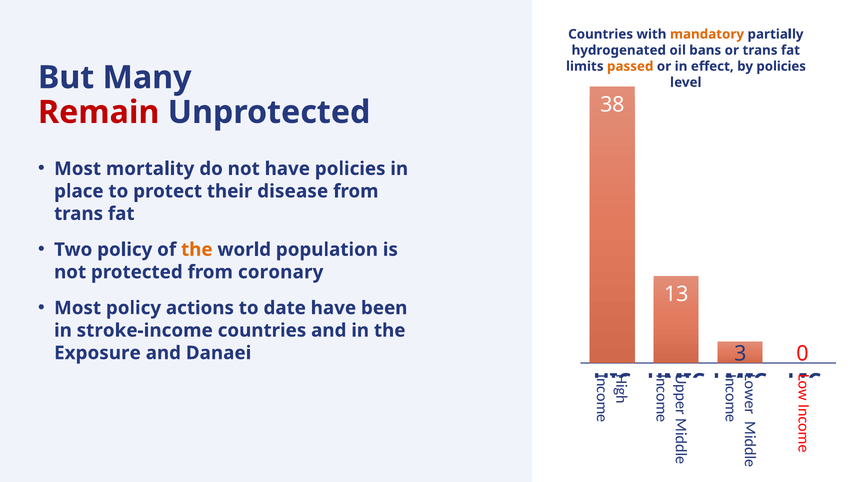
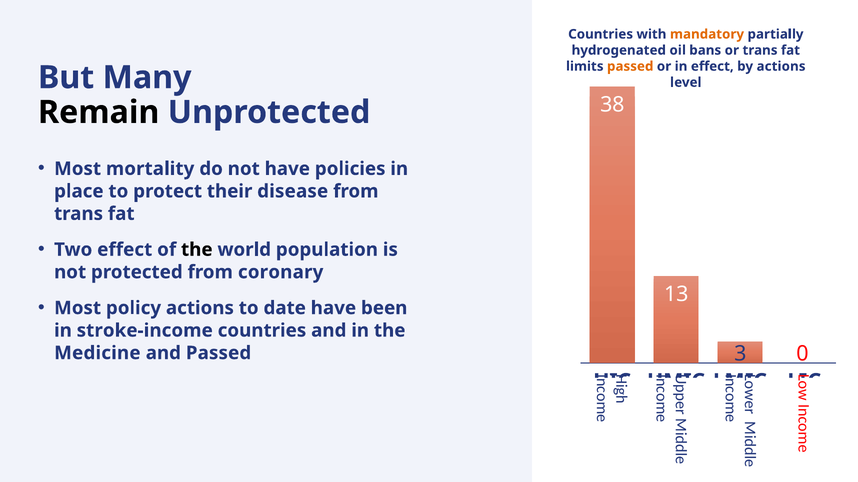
by policies: policies -> actions (781, 66)
Remain colour: red -> black (99, 112)
Two policy: policy -> effect (125, 250)
the colour: orange -> black (197, 250)
Exposure: Exposure -> Medicine (97, 353)
and Danaei: Danaei -> Passed (219, 353)
